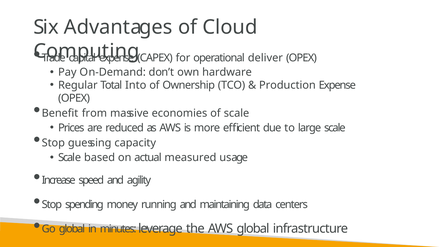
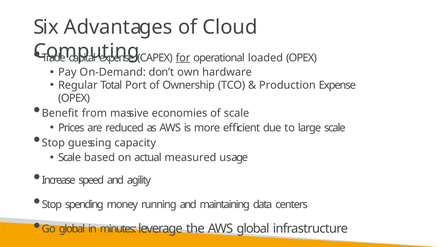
for underline: none -> present (183, 58)
deliver: deliver -> loaded (265, 58)
Into: Into -> Port (136, 85)
